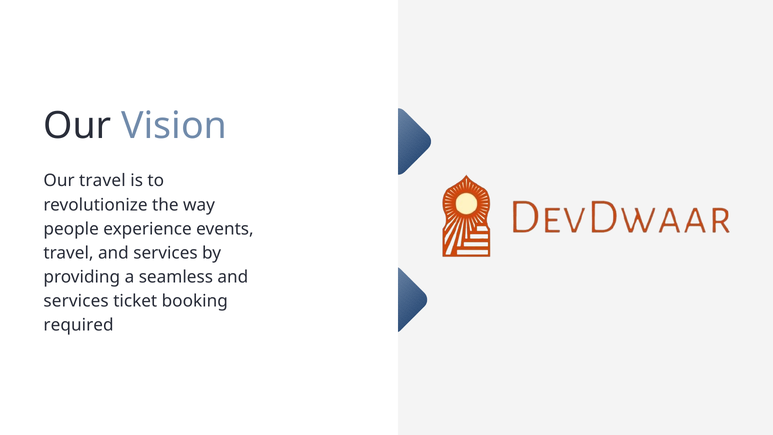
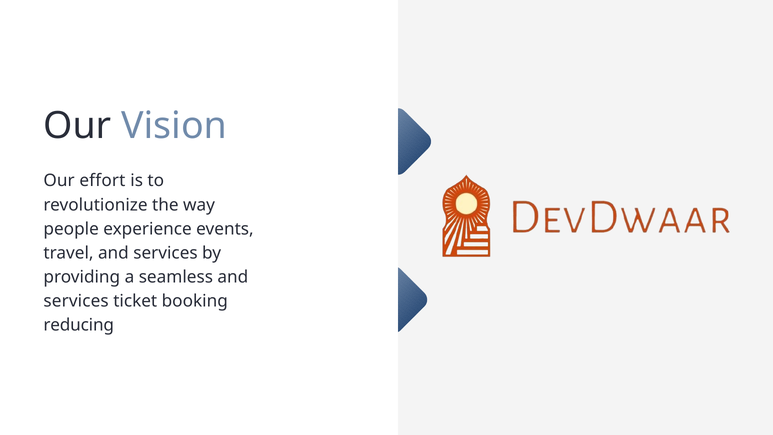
Our travel: travel -> effort (102, 181)
required: required -> reducing (79, 325)
